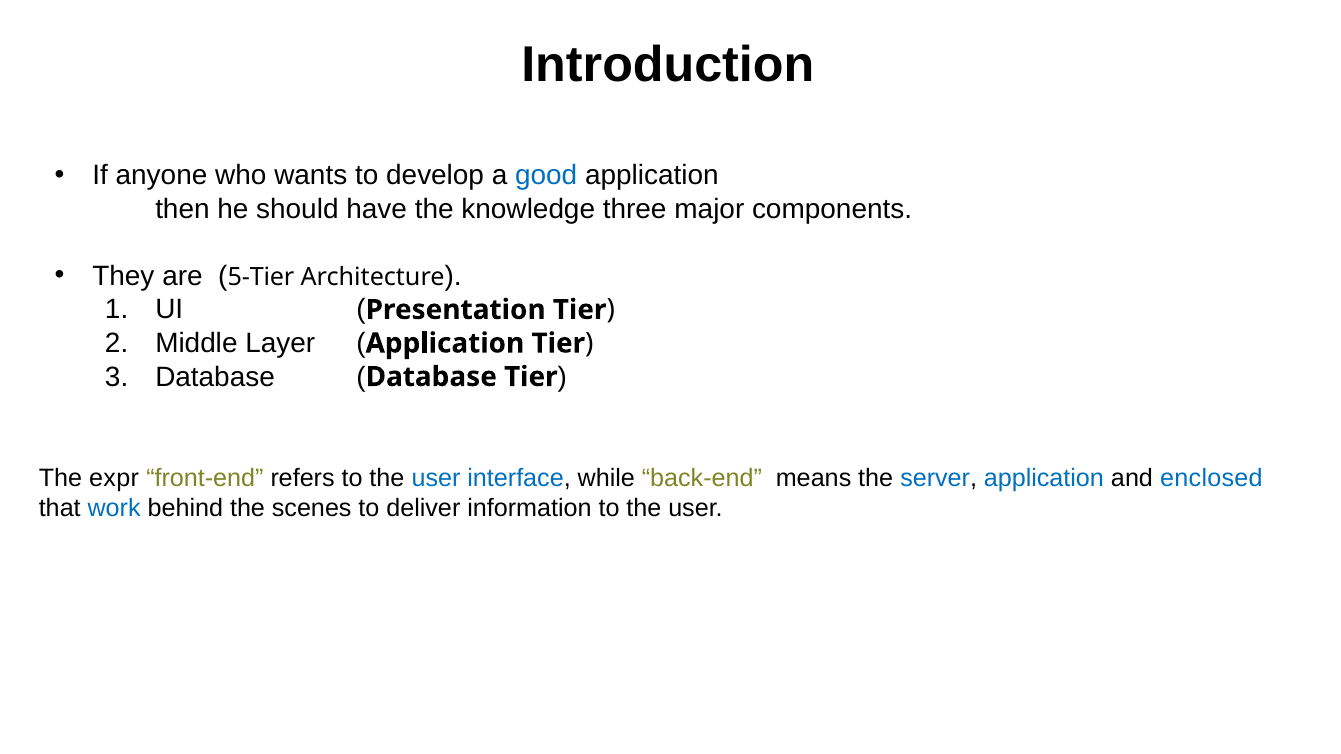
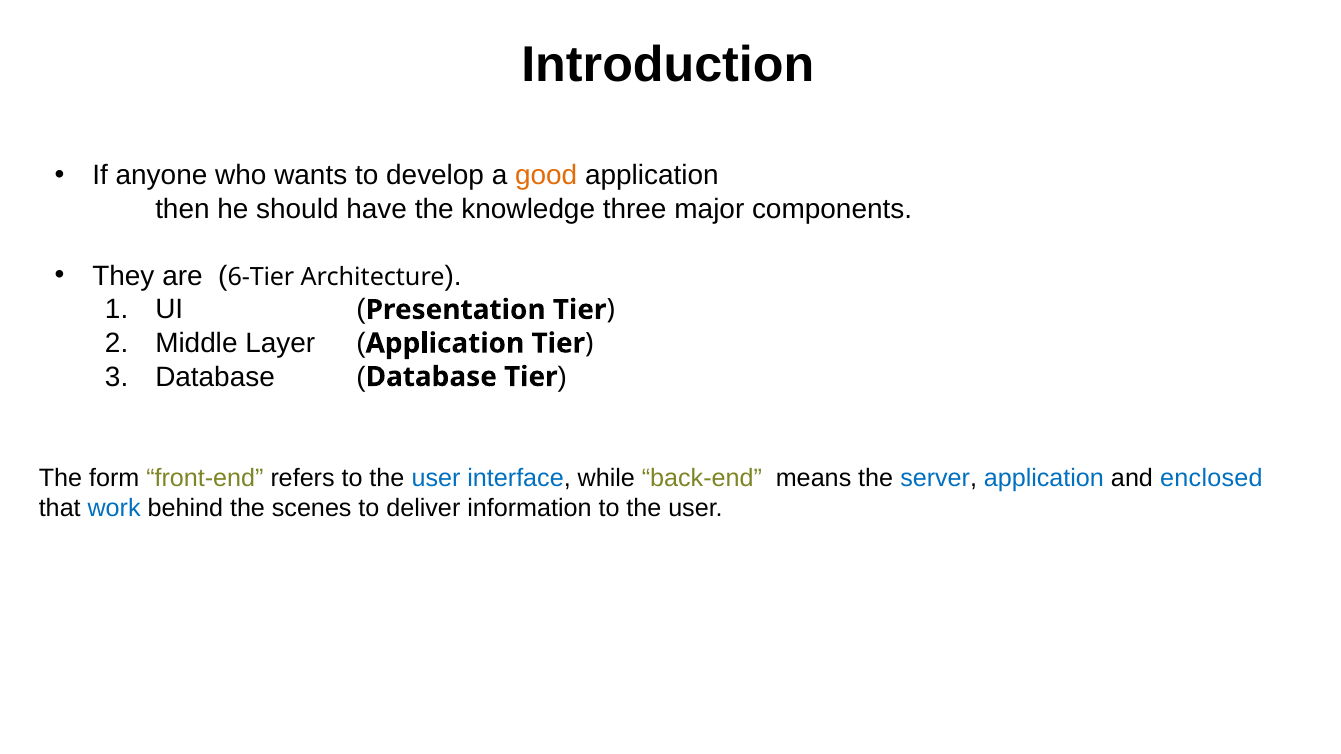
good colour: blue -> orange (546, 176)
5-Tier: 5-Tier -> 6-Tier (261, 277)
expr: expr -> form (114, 478)
